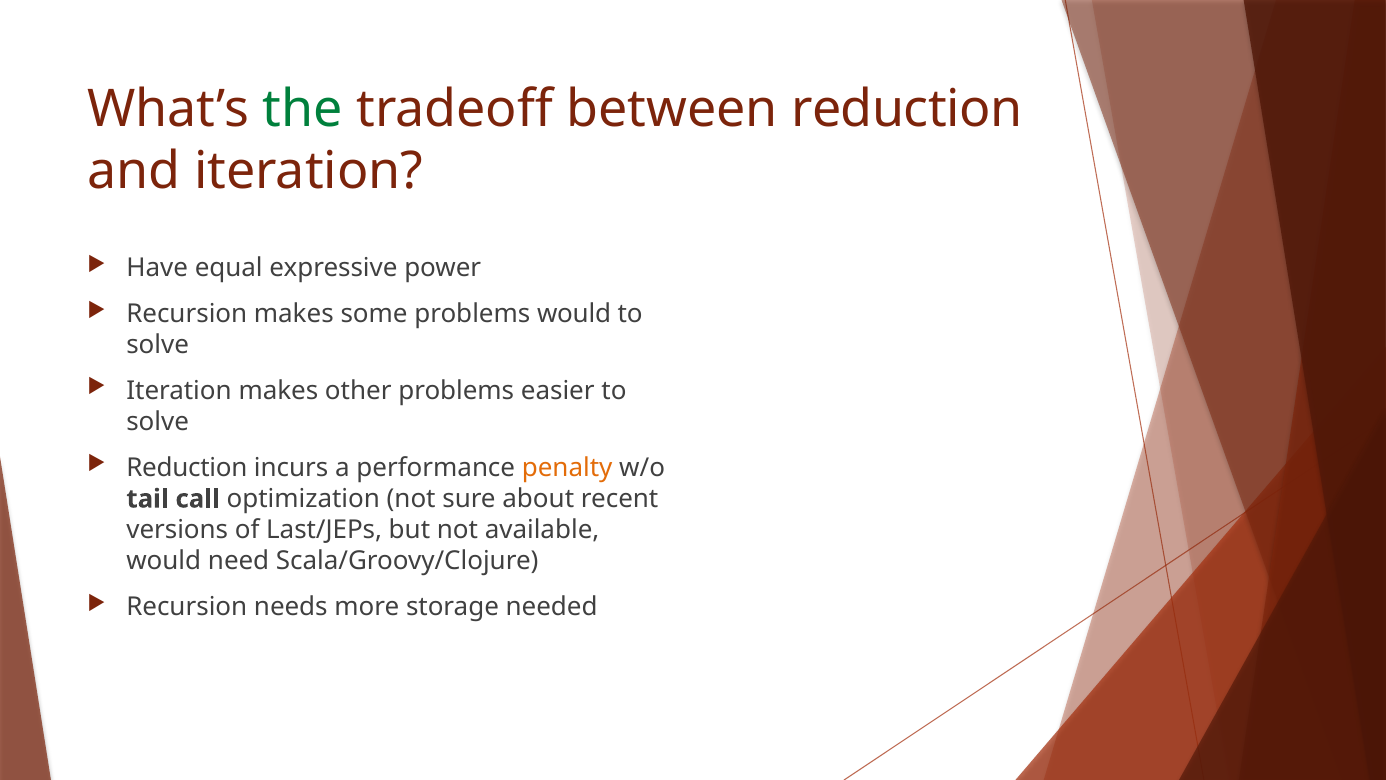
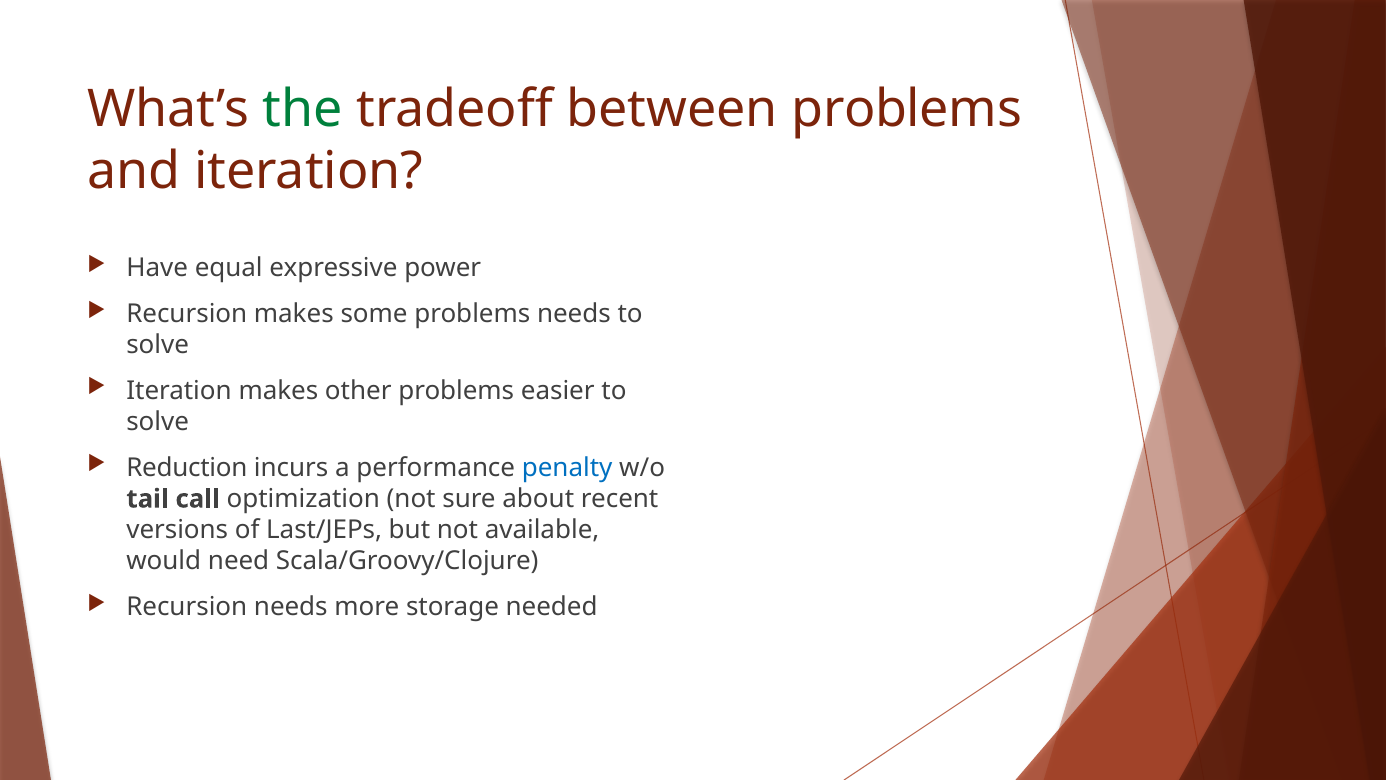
between reduction: reduction -> problems (907, 109)
problems would: would -> needs (574, 314)
penalty colour: orange -> blue (567, 468)
